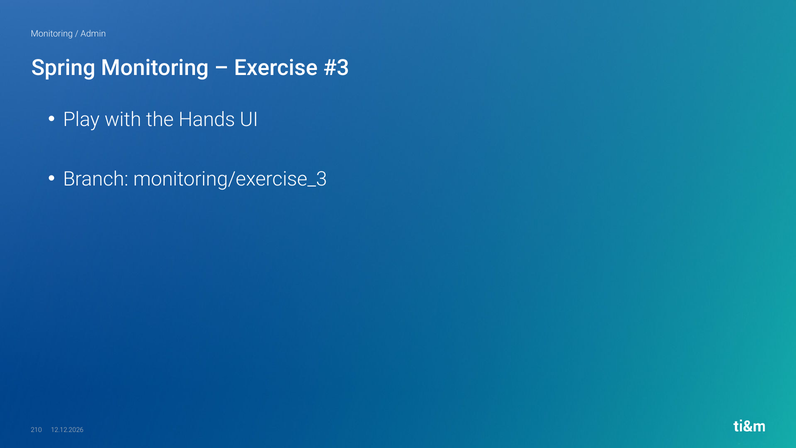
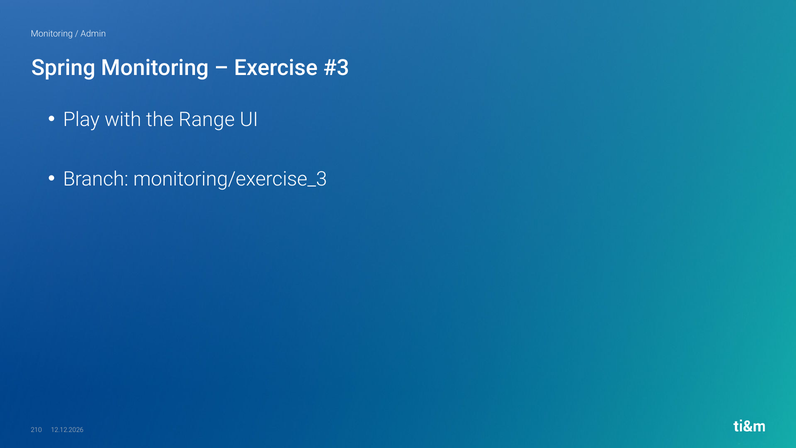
Hands: Hands -> Range (207, 119)
